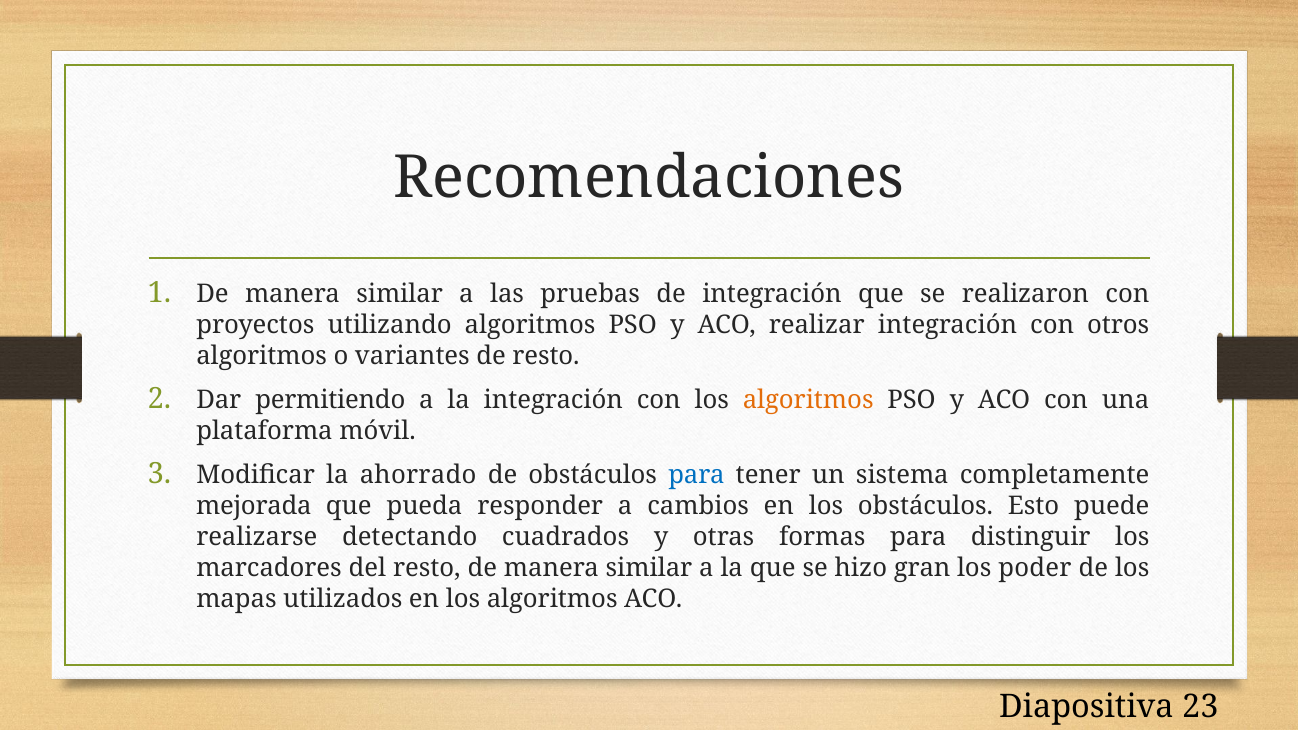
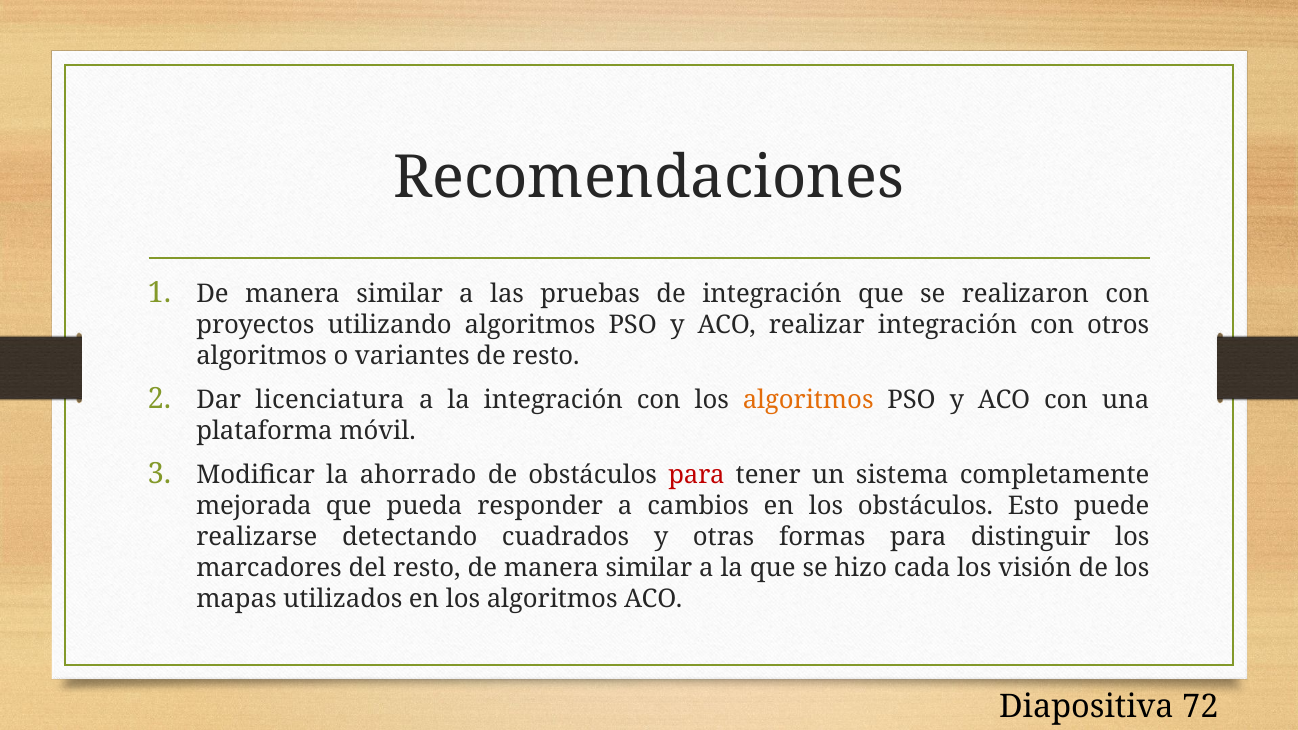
permitiendo: permitiendo -> licenciatura (330, 400)
para colour: blue -> red (697, 475)
gran: gran -> cada (922, 568)
poder: poder -> visión (1035, 568)
23: 23 -> 72 (1200, 707)
